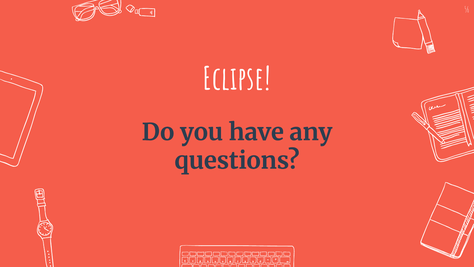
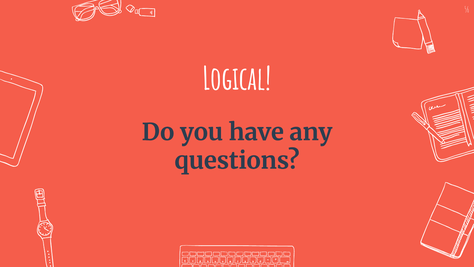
Eclipse: Eclipse -> Logical (237, 79)
